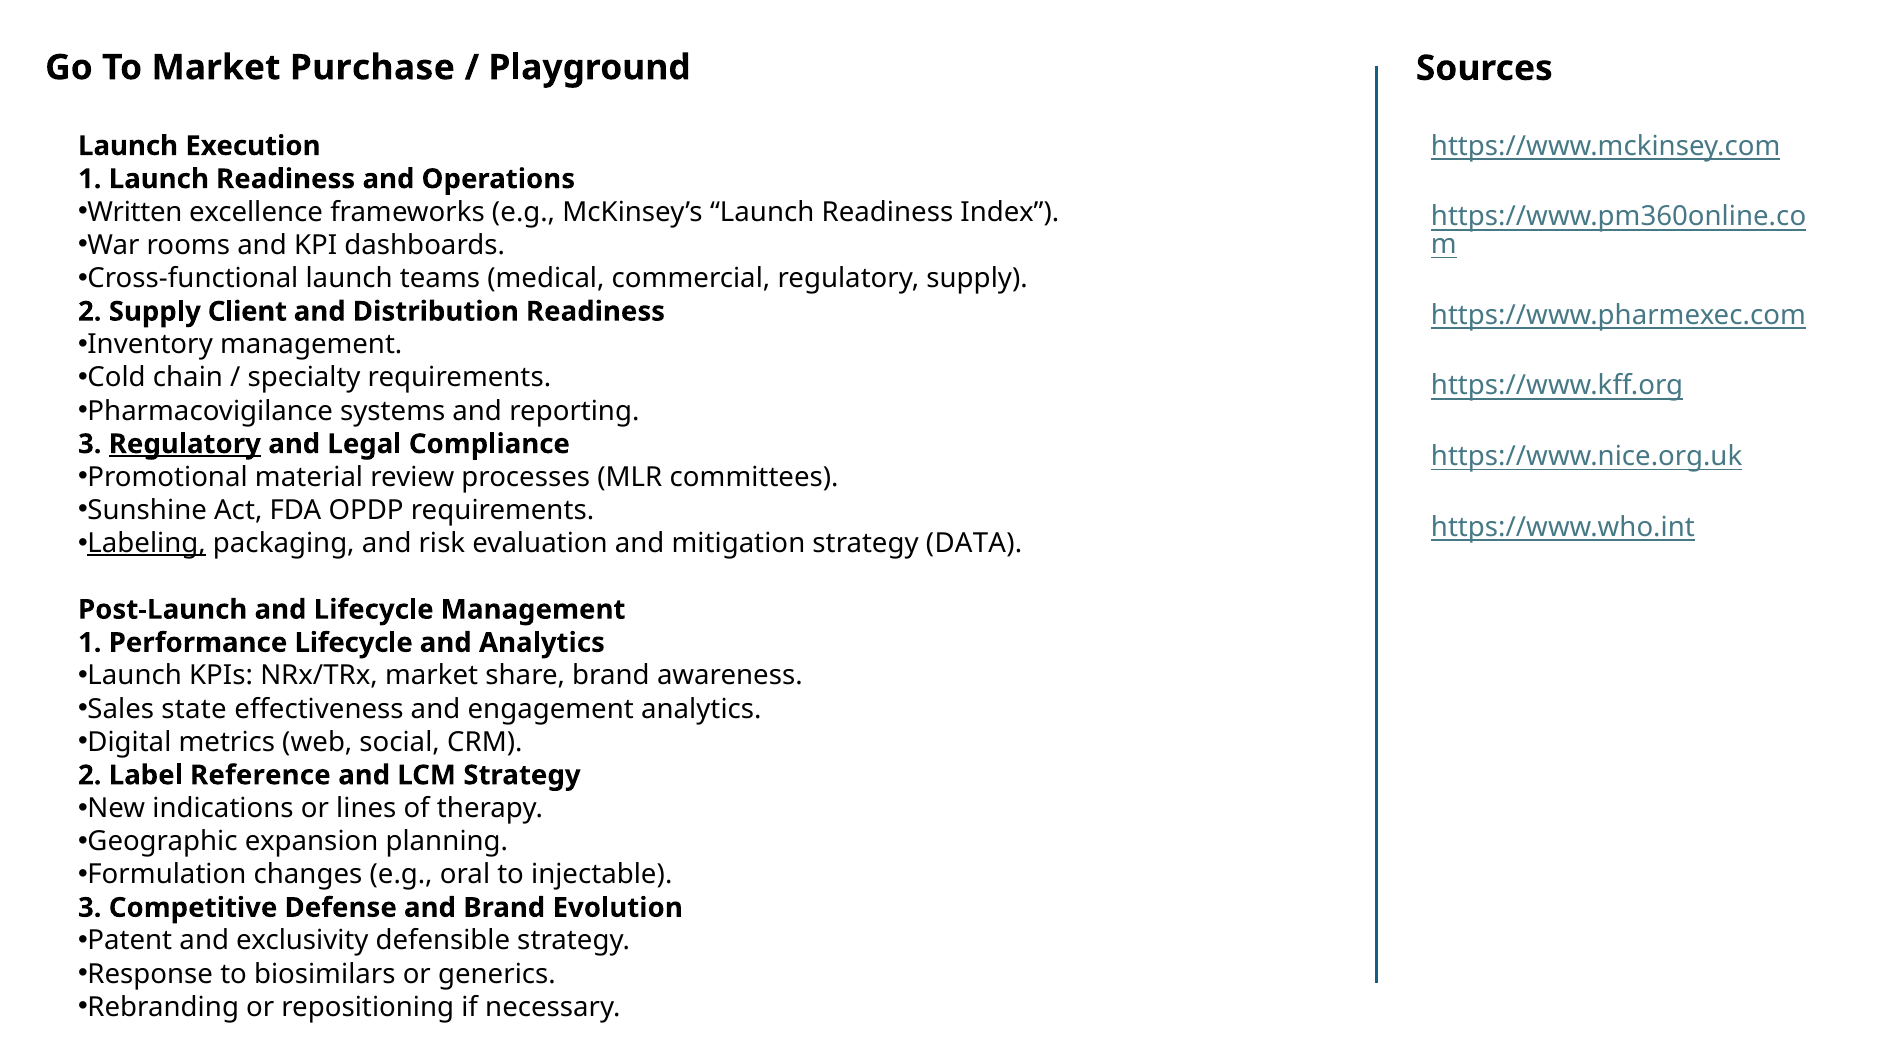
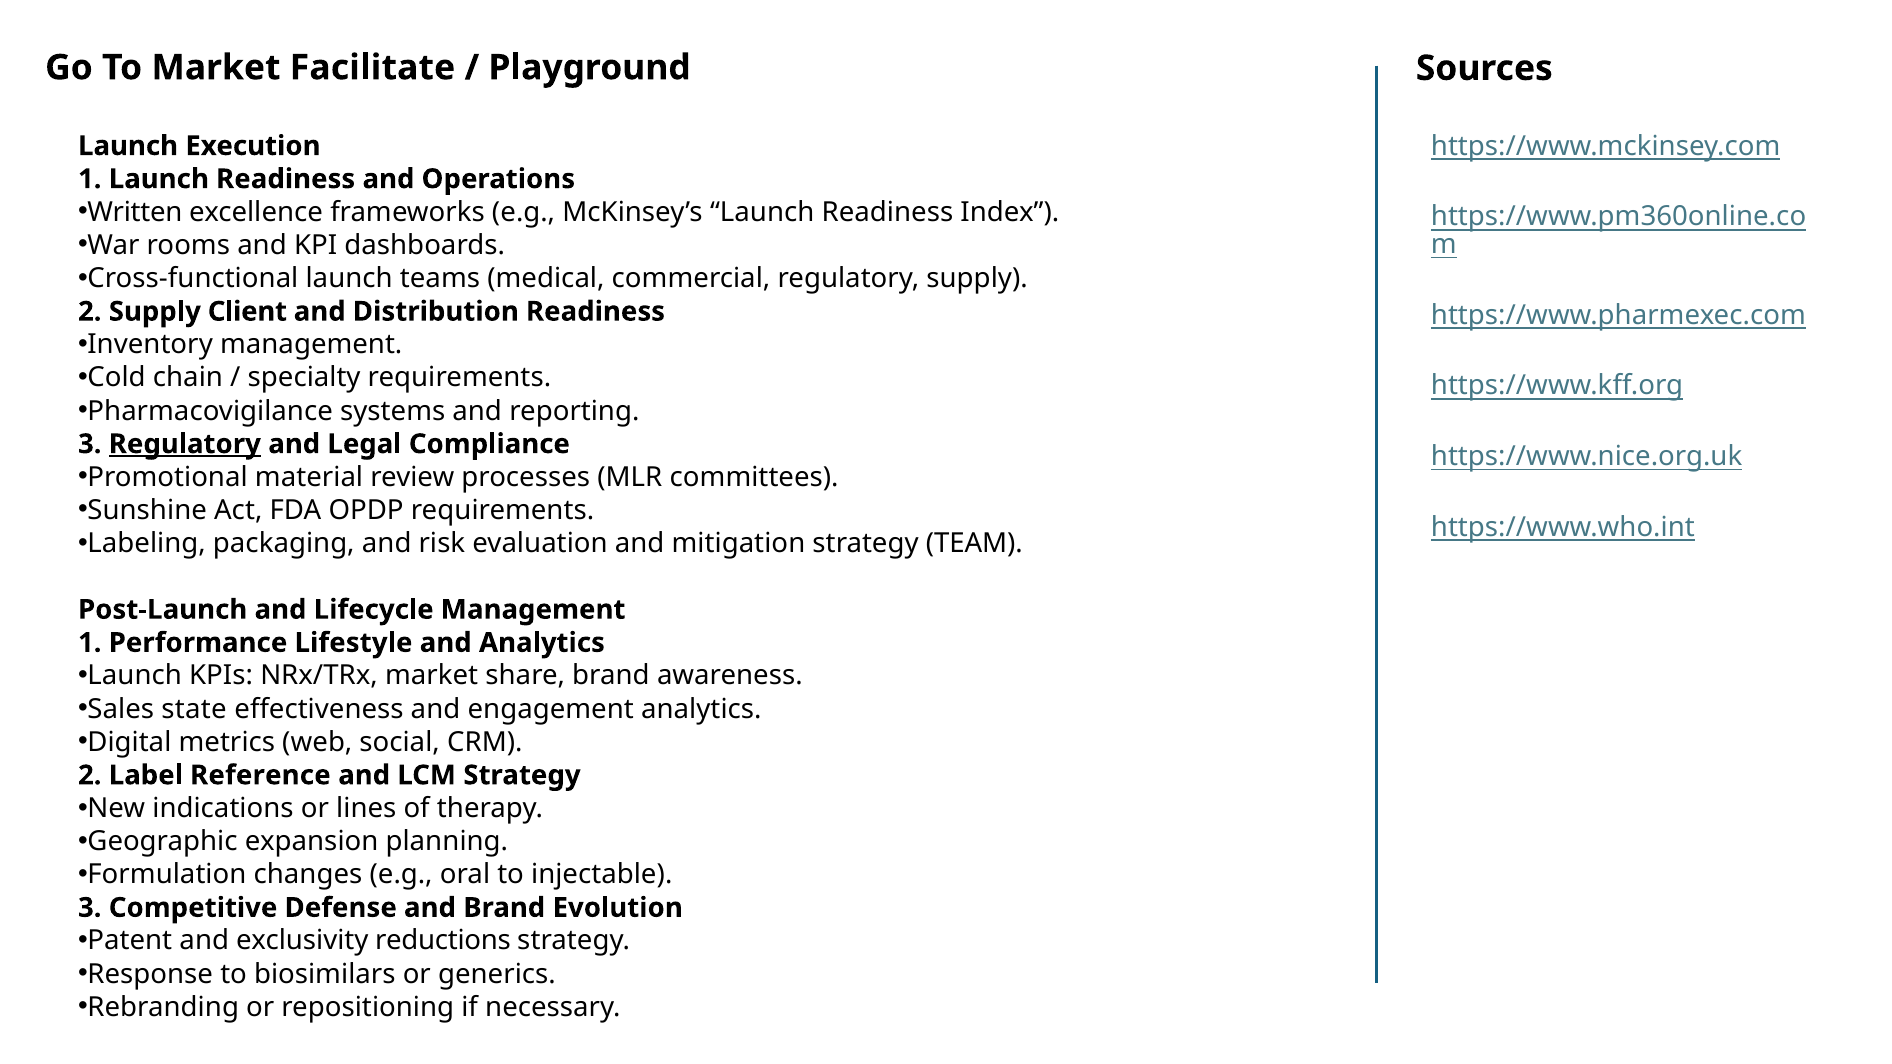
Purchase: Purchase -> Facilitate (372, 68)
Labeling underline: present -> none (147, 544)
DATA: DATA -> TEAM (974, 544)
Performance Lifecycle: Lifecycle -> Lifestyle (354, 643)
defensible: defensible -> reductions (443, 941)
